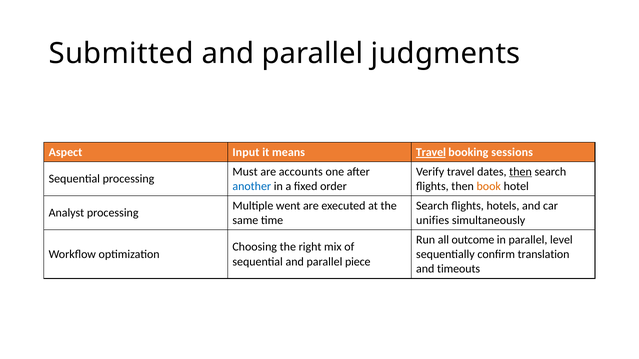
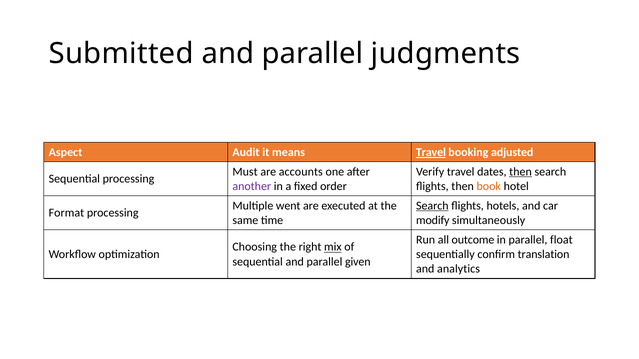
Input: Input -> Audit (246, 152)
sessions: sessions -> adjusted (512, 152)
another colour: blue -> purple (252, 187)
Search underline: none -> present (432, 206)
Analyst: Analyst -> Format (66, 213)
unifies: unifies -> modify (433, 221)
level: level -> float (561, 240)
mix underline: none -> present (333, 247)
piece: piece -> given (358, 262)
timeouts: timeouts -> analytics (459, 269)
